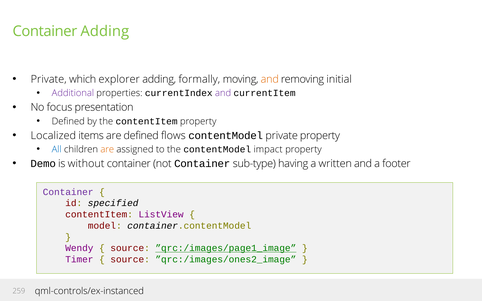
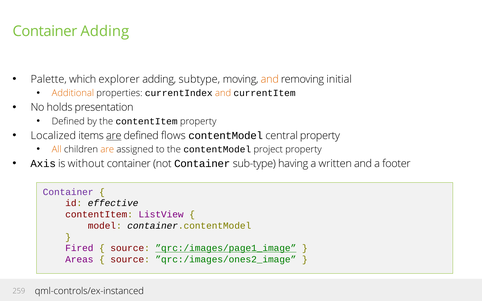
Private: Private -> Palette (49, 79)
formally: formally -> subtype (199, 79)
Additional colour: purple -> orange (73, 93)
and colour: purple -> orange (223, 93)
focus: focus -> holds (60, 108)
are underline: none -> present (114, 136)
contentModel private: private -> central (282, 136)
All colour: blue -> orange (57, 150)
impact: impact -> project (268, 150)
Demo: Demo -> Axis (43, 164)
specified: specified -> effective (113, 203)
Wendy: Wendy -> Fired (79, 248)
Timer: Timer -> Areas (79, 260)
